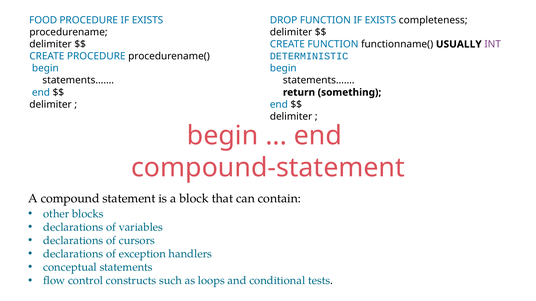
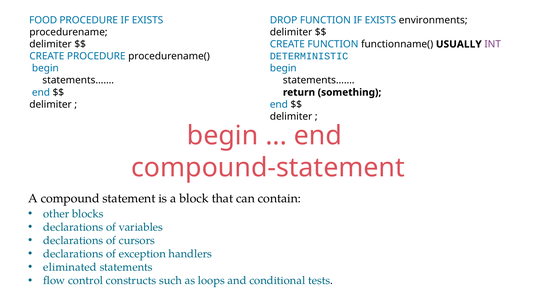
completeness: completeness -> environments (433, 20)
conceptual: conceptual -> eliminated (70, 268)
